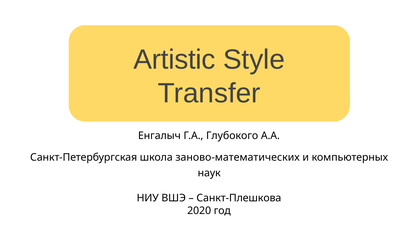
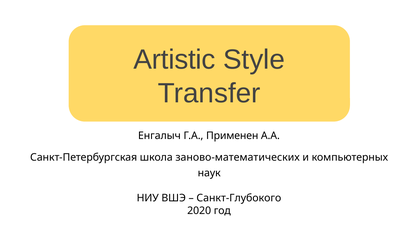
Глубокого: Глубокого -> Применен (232, 136)
Санкт-Плешкова: Санкт-Плешкова -> Санкт-Глубокого (239, 198)
